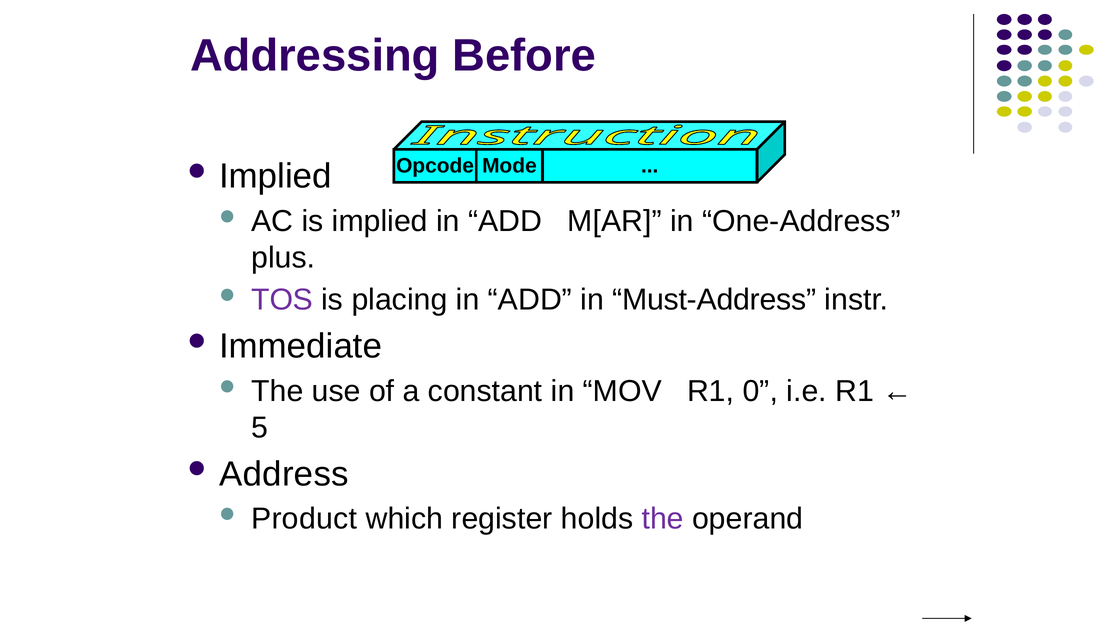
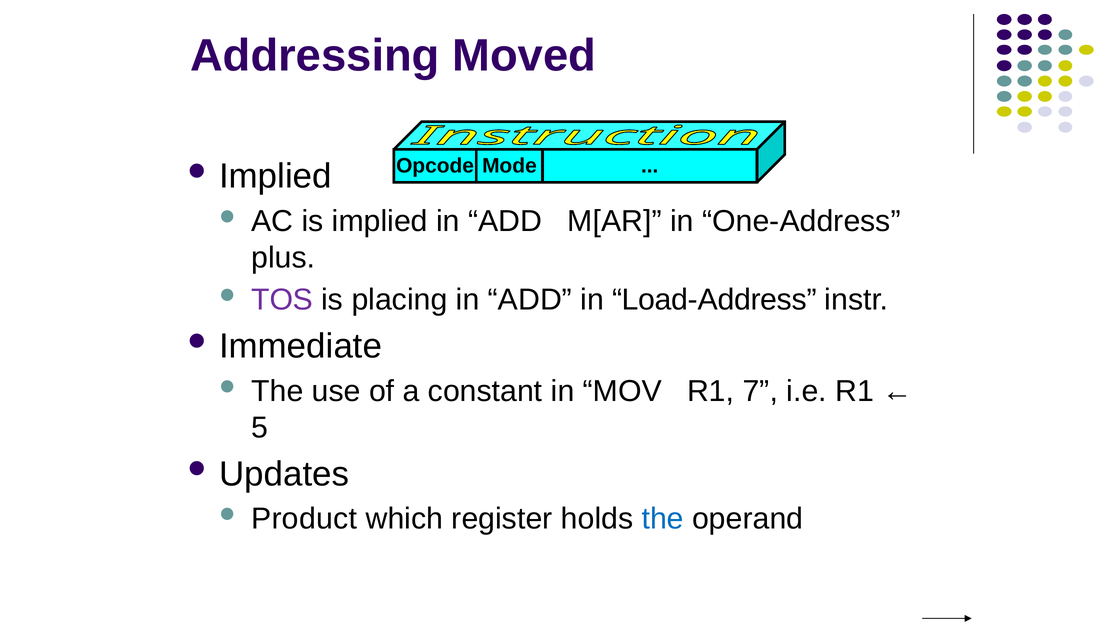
Before: Before -> Moved (524, 56)
Must-Address: Must-Address -> Load-Address (714, 300)
0: 0 -> 7 (760, 391)
Address: Address -> Updates (284, 474)
the colour: purple -> blue (663, 519)
